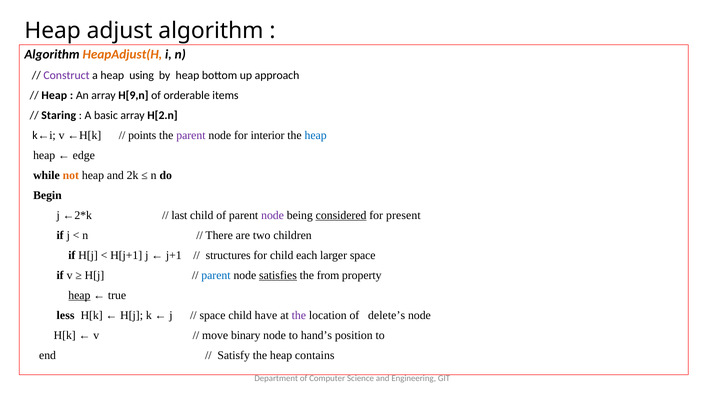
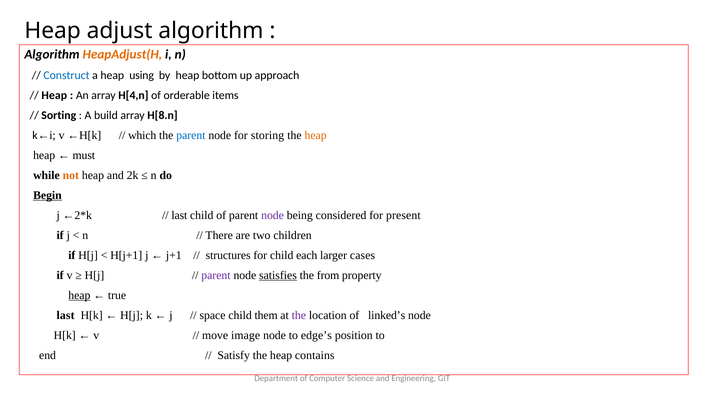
Construct colour: purple -> blue (67, 75)
H[9,n: H[9,n -> H[4,n (133, 95)
Staring: Staring -> Sorting (59, 115)
basic: basic -> build (106, 115)
H[2.n: H[2.n -> H[8.n (162, 115)
points: points -> which (142, 135)
parent colour: purple -> blue (191, 135)
interior: interior -> storing (268, 135)
heap colour: blue -> orange (316, 135)
edge: edge -> must (84, 155)
Begin underline: none -> present (47, 195)
considered underline: present -> none (341, 216)
larger space: space -> cases (363, 256)
parent colour: blue -> purple (216, 276)
less: less -> last (66, 316)
have: have -> them (266, 316)
delete’s: delete’s -> linked’s (387, 316)
binary: binary -> image (246, 336)
hand’s: hand’s -> edge’s (316, 336)
